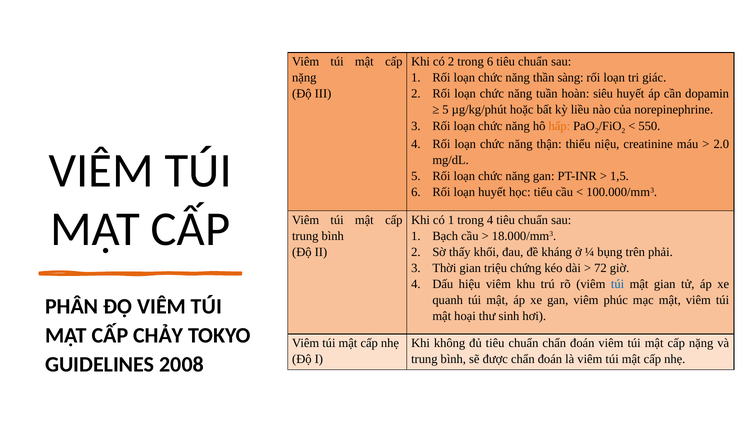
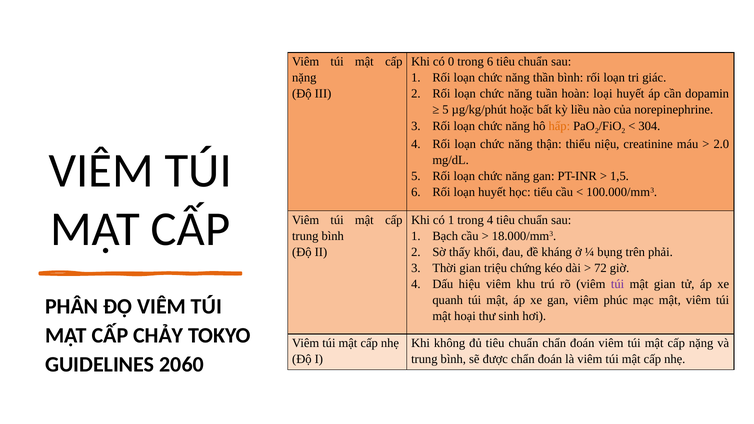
có 2: 2 -> 0 (451, 62)
thần sàng: sàng -> bình (570, 78)
siêu: siêu -> loại (603, 94)
550: 550 -> 304 (649, 126)
túi colour: blue -> purple (618, 284)
2008: 2008 -> 2060 (182, 364)
